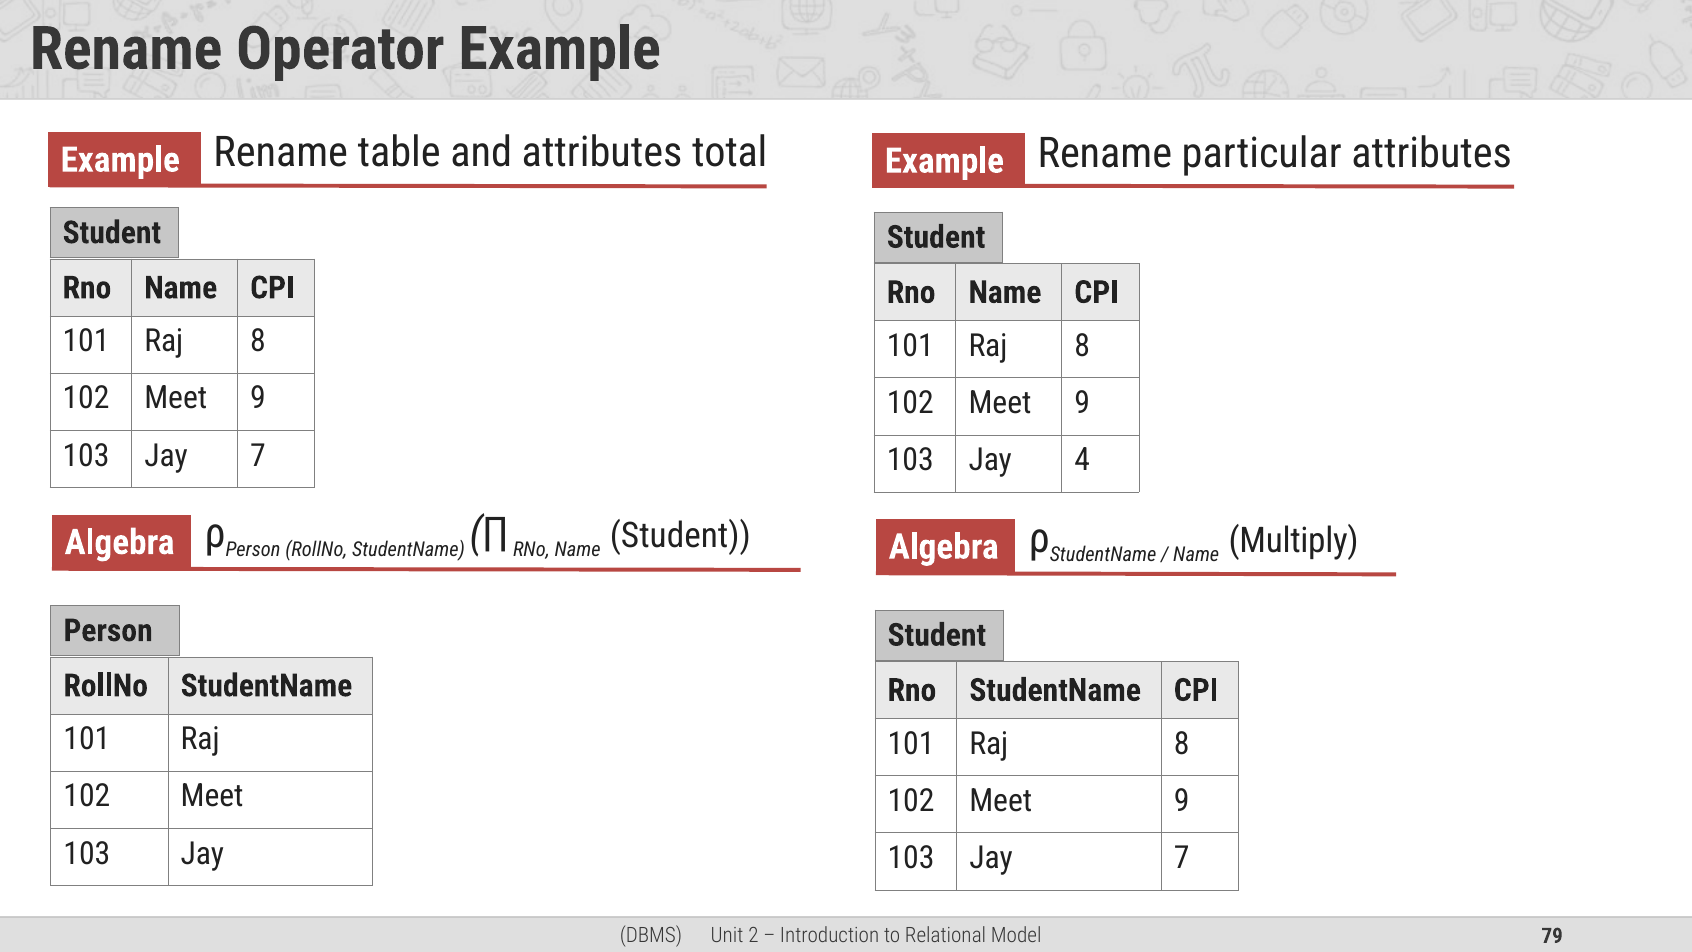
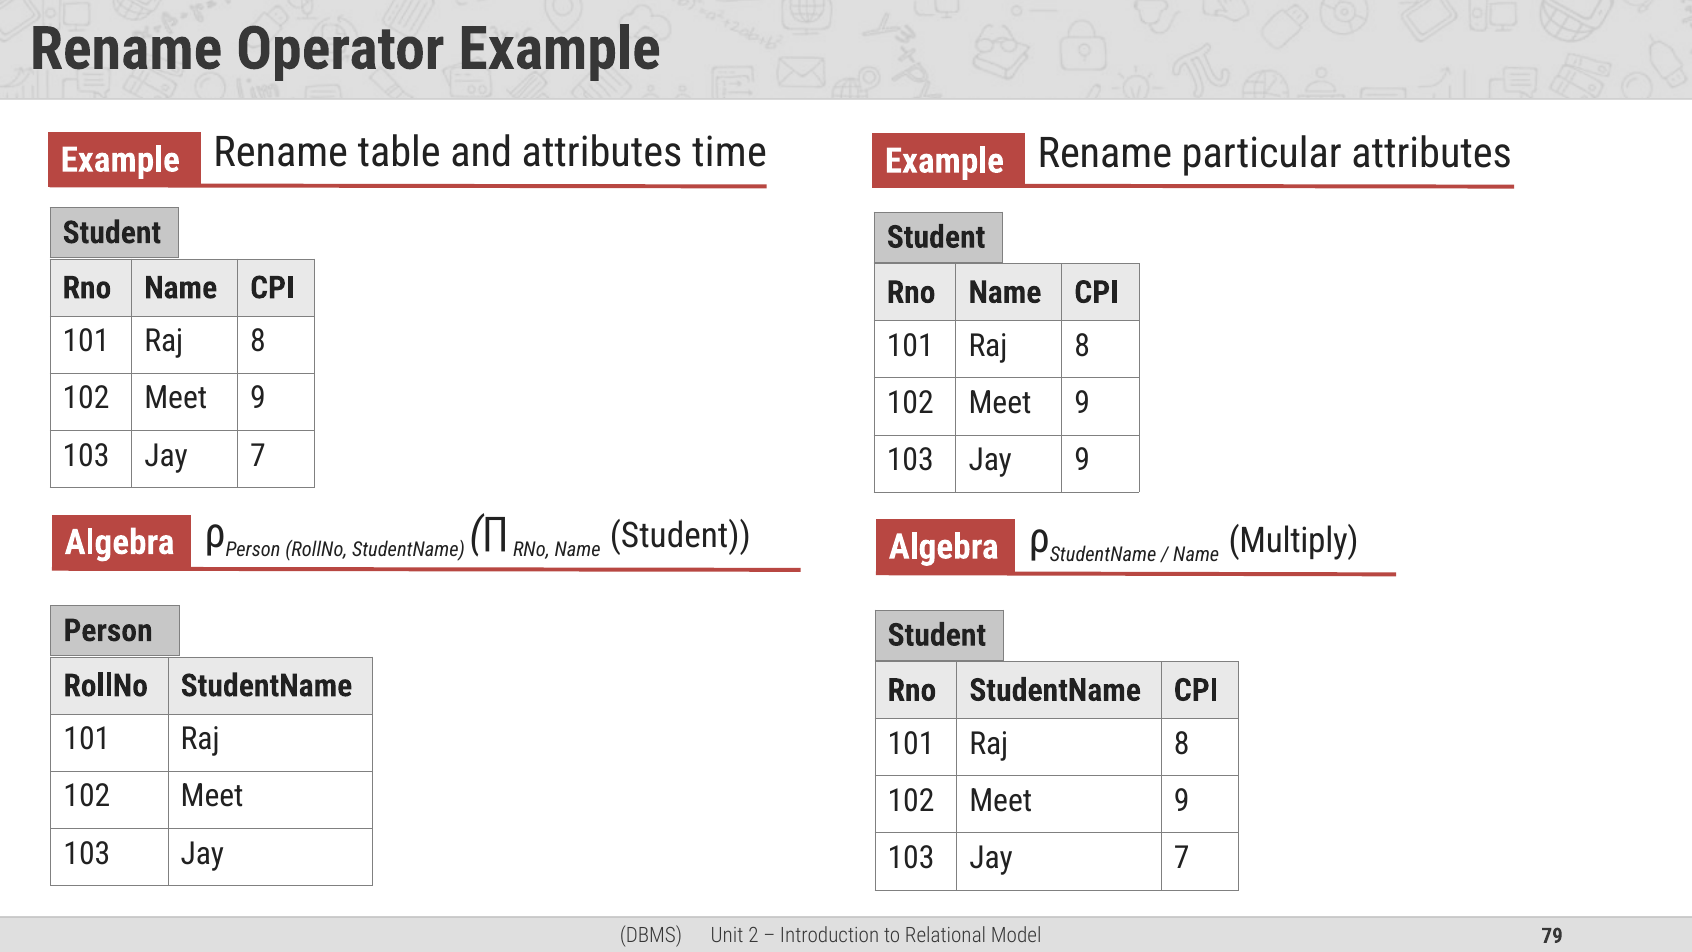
total: total -> time (730, 153)
Jay 4: 4 -> 9 (1082, 460)
